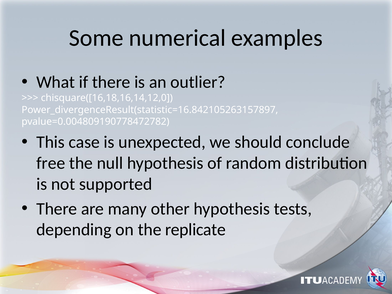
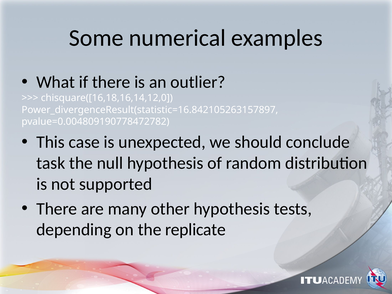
free: free -> task (51, 163)
